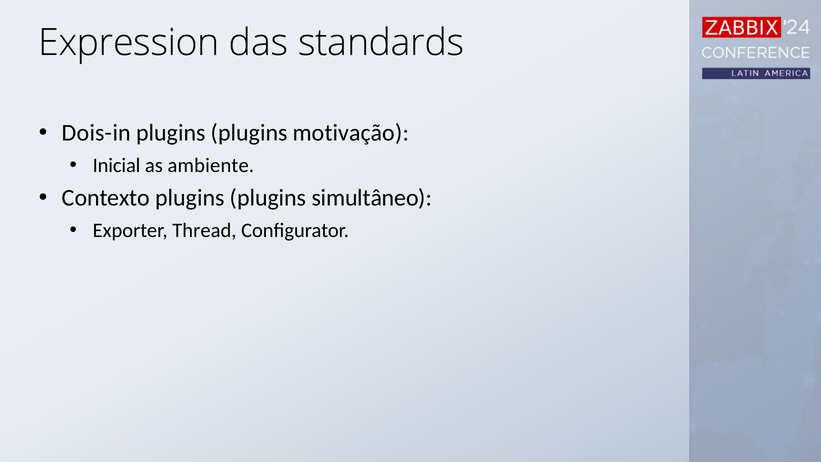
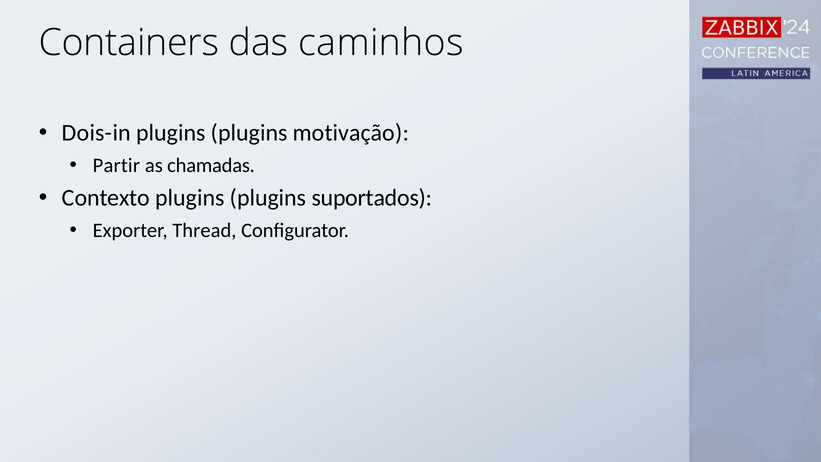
Expression: Expression -> Containers (129, 43)
standards: standards -> caminhos (381, 43)
Inicial: Inicial -> Partir (116, 165)
ambiente: ambiente -> chamadas (211, 165)
simultâneo: simultâneo -> suportados (372, 198)
